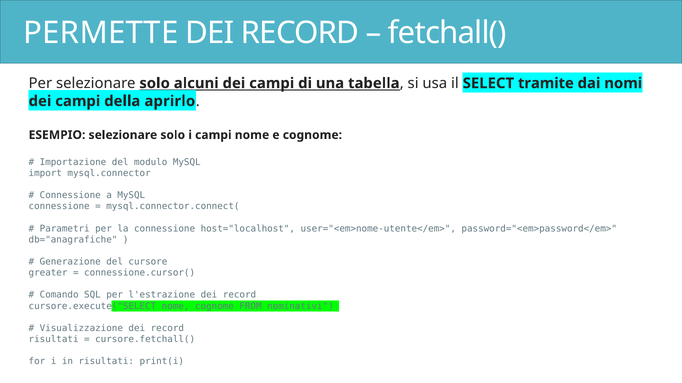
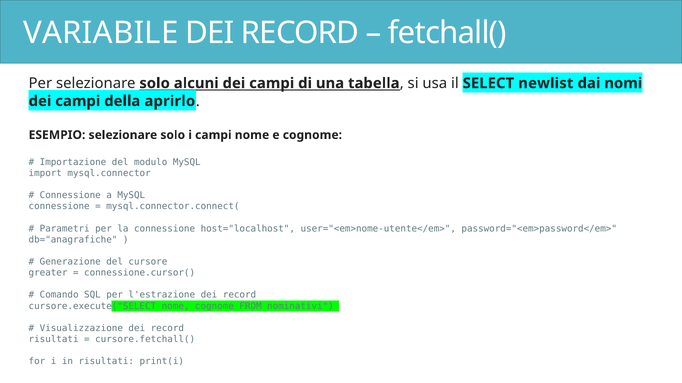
PERMETTE: PERMETTE -> VARIABILE (101, 33)
tramite: tramite -> newlist (546, 83)
